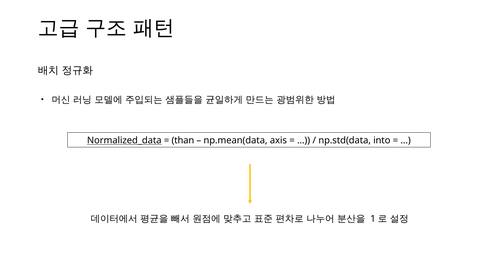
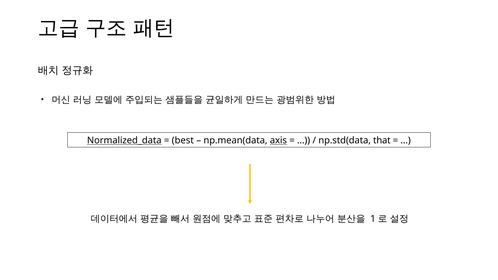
than: than -> best (183, 141)
axis underline: none -> present (278, 141)
into: into -> that (382, 141)
